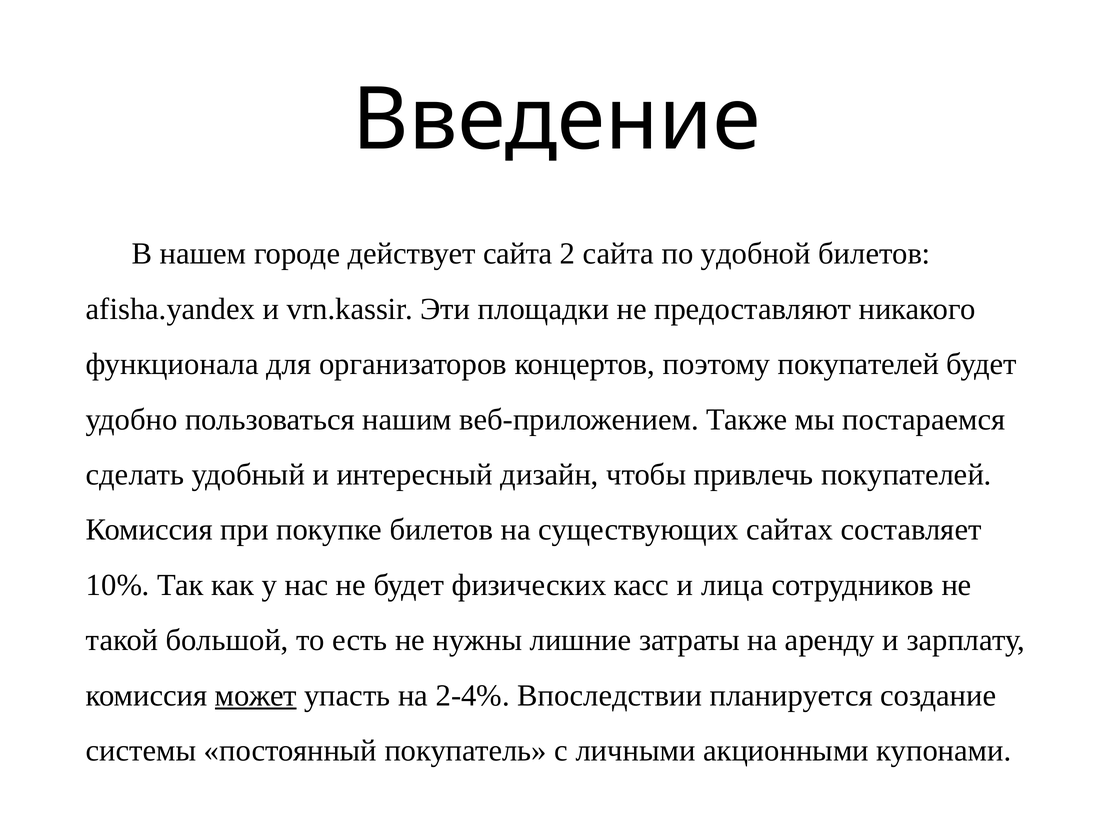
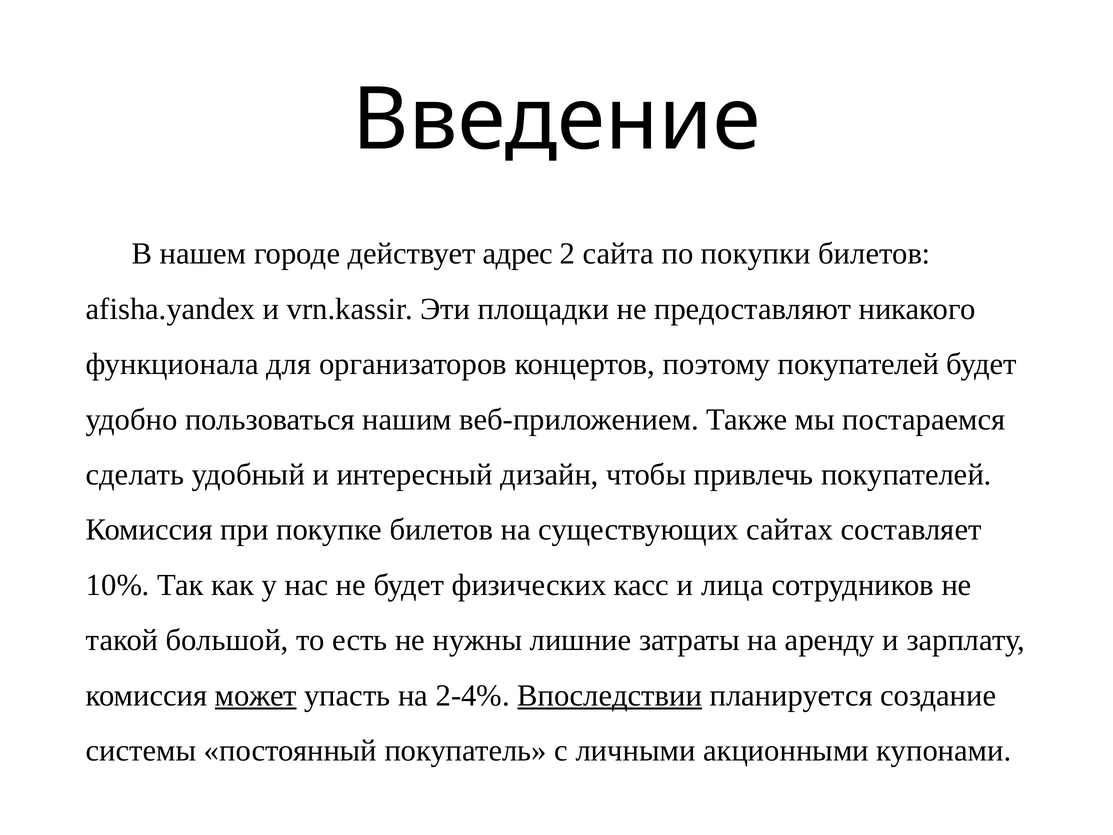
действует сайта: сайта -> адрес (518, 254)
удобной: удобной -> покупки (756, 254)
Впоследствии underline: none -> present (610, 695)
